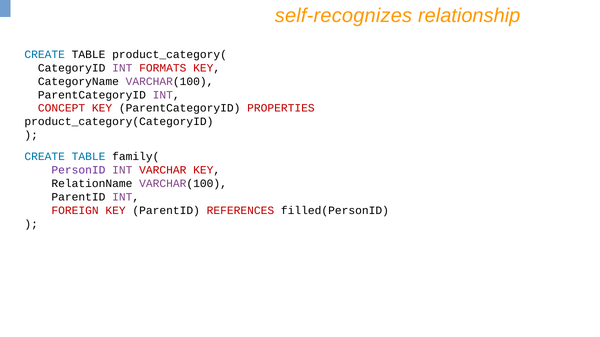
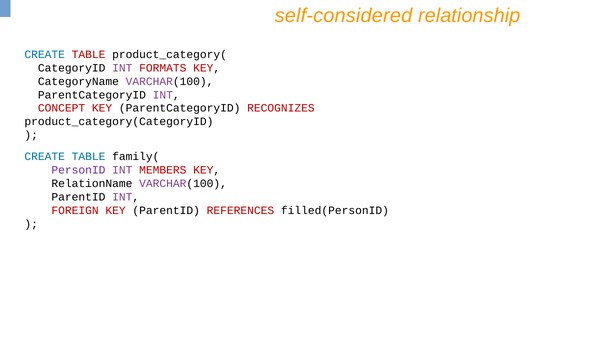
self-recognizes: self-recognizes -> self-considered (343, 16)
TABLE colour: black -> red (89, 54)
PROPERTIES: PROPERTIES -> RECOGNIZES (281, 108)
VARCHAR: VARCHAR -> MEMBERS (163, 170)
